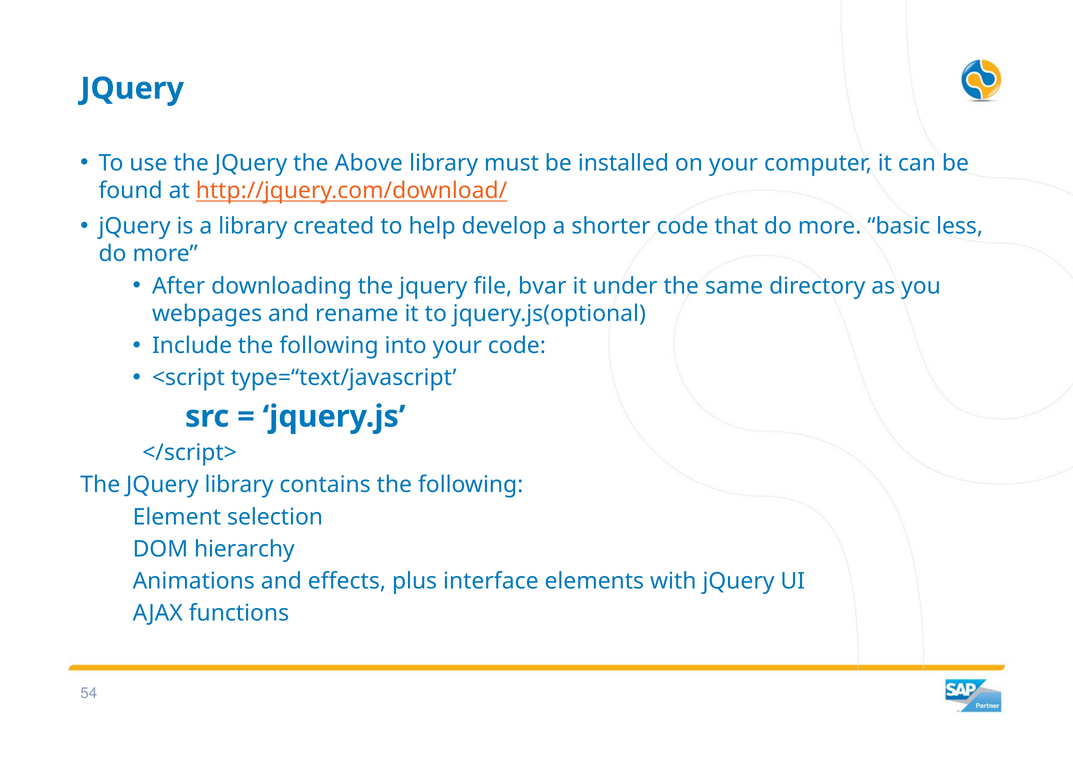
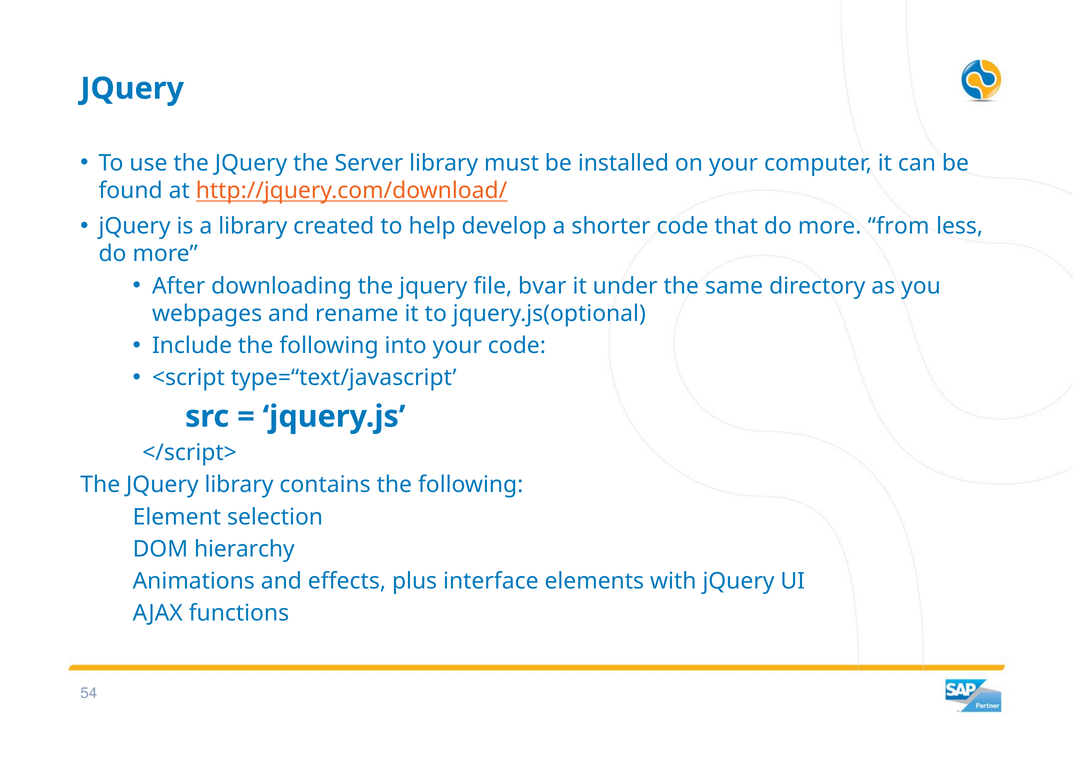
Above: Above -> Server (369, 163)
basic: basic -> from (899, 226)
